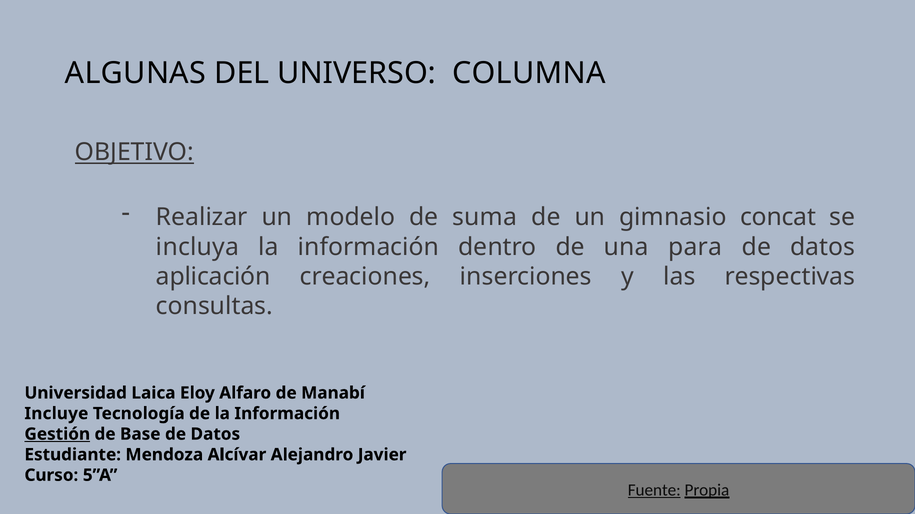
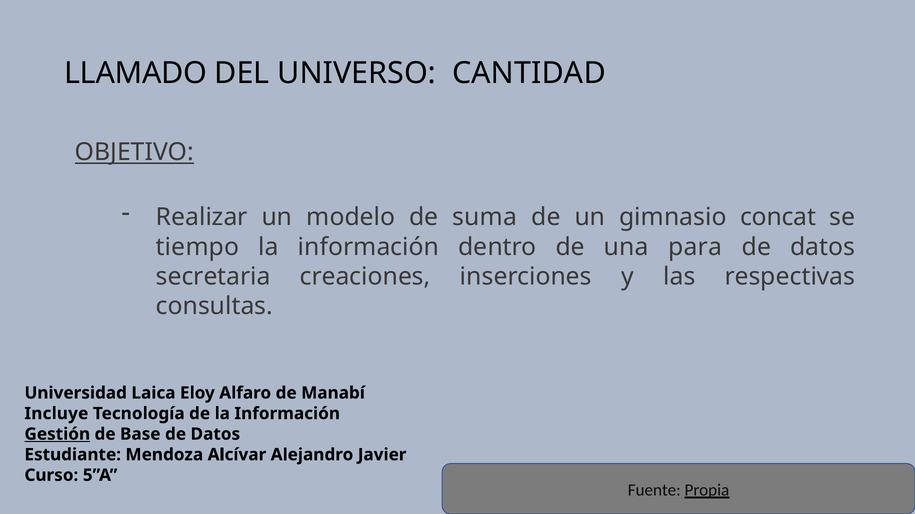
ALGUNAS: ALGUNAS -> LLAMADO (136, 73)
COLUMNA: COLUMNA -> CANTIDAD (529, 73)
incluya: incluya -> tiempo (198, 247)
aplicación: aplicación -> secretaria (213, 277)
Fuente underline: present -> none (654, 491)
